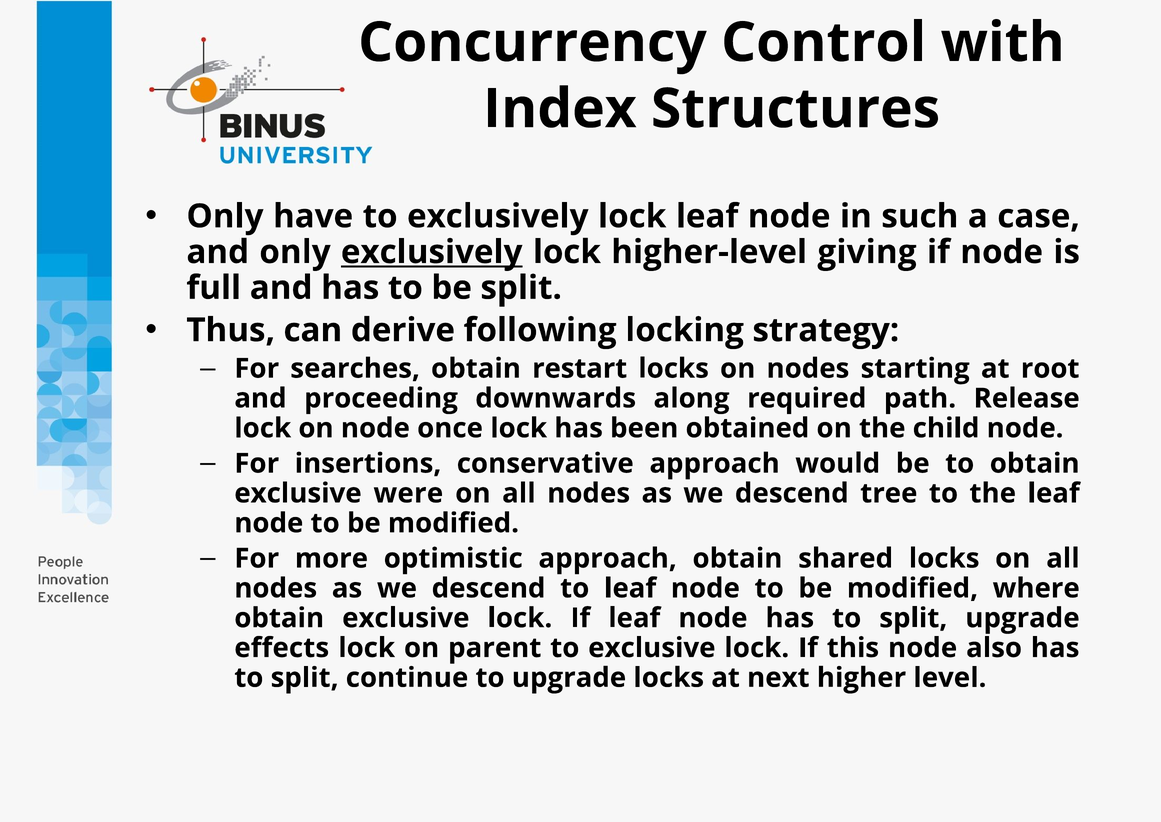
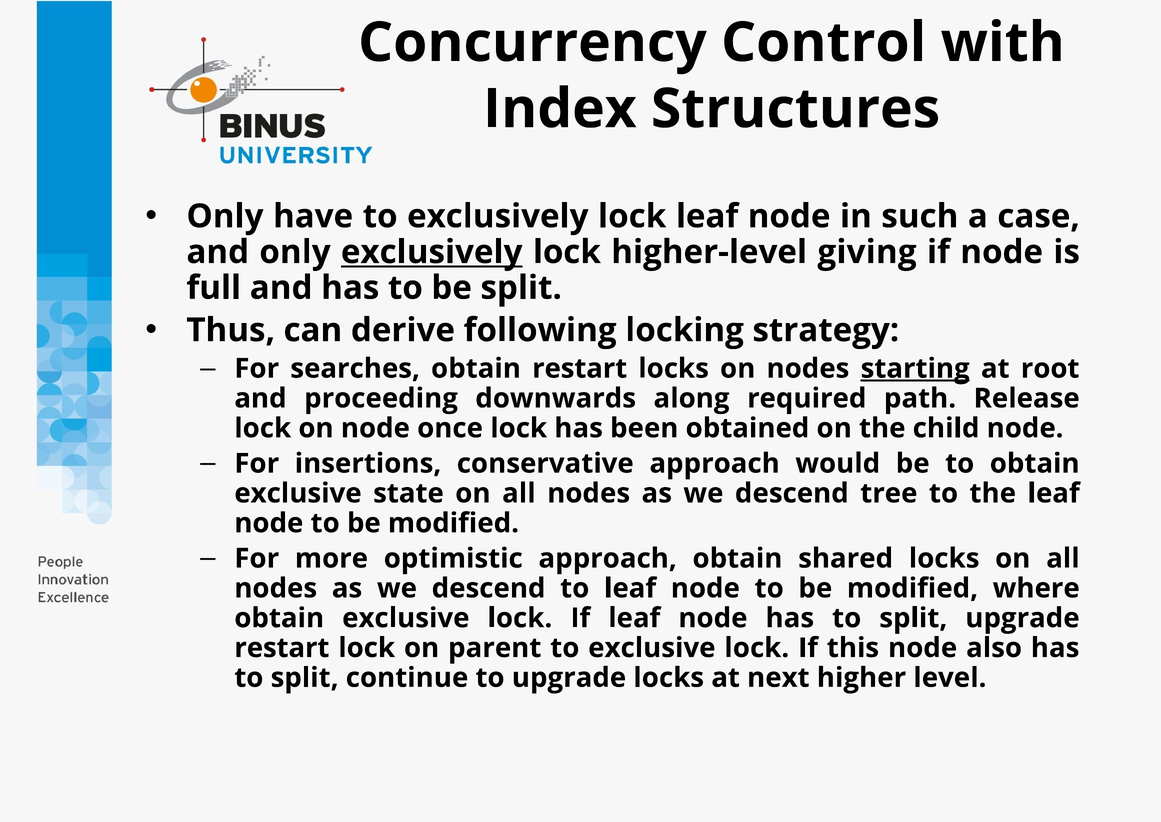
starting underline: none -> present (915, 368)
were: were -> state (408, 493)
effects: effects -> restart (282, 648)
